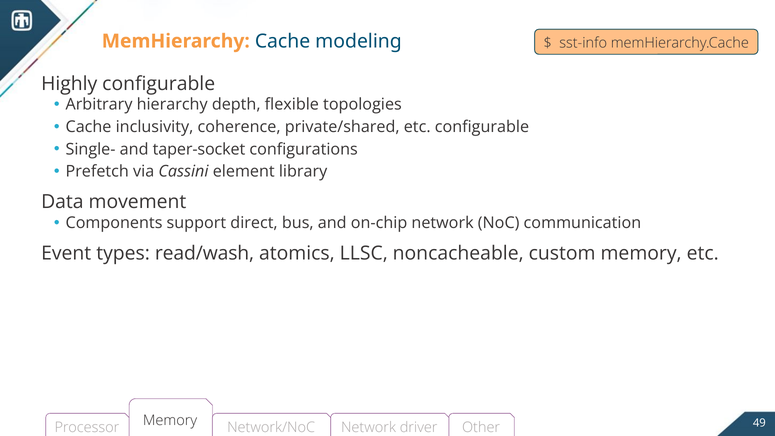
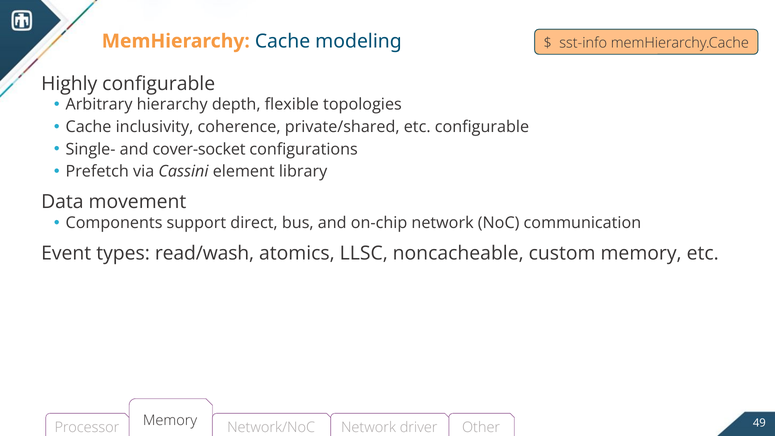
taper-socket: taper-socket -> cover-socket (199, 149)
